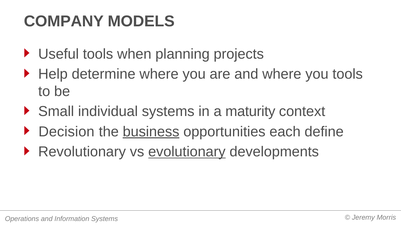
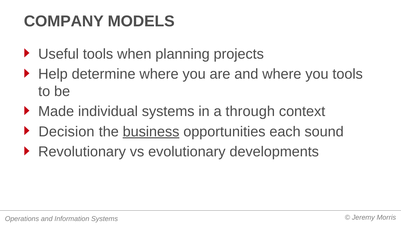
Small: Small -> Made (56, 111)
maturity: maturity -> through (250, 111)
define: define -> sound (324, 131)
evolutionary underline: present -> none (187, 151)
